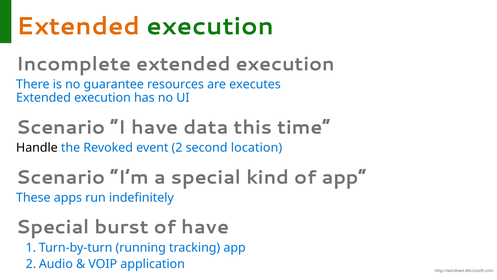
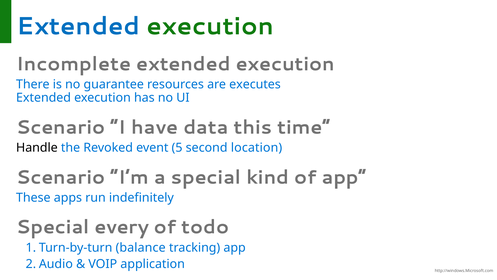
Extended colour: orange -> blue (78, 26)
2: 2 -> 5 (177, 148)
burst: burst -> every (122, 227)
of have: have -> todo (205, 227)
running: running -> balance (141, 247)
